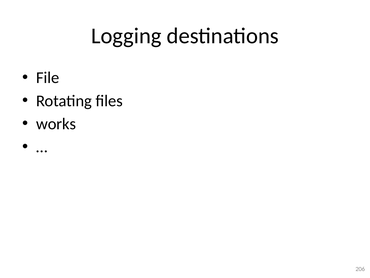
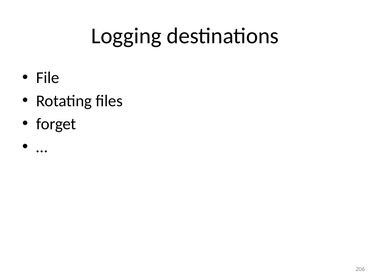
works: works -> forget (56, 124)
